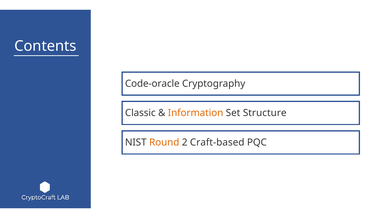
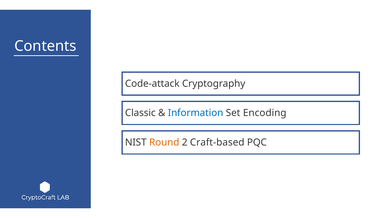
Code-oracle: Code-oracle -> Code-attack (152, 84)
Information colour: orange -> blue (196, 113)
Structure: Structure -> Encoding (265, 113)
